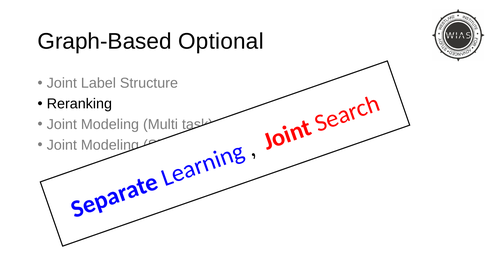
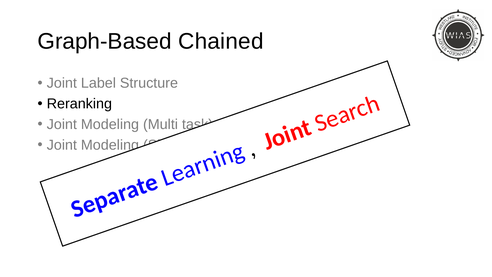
Optional: Optional -> Chained (221, 41)
